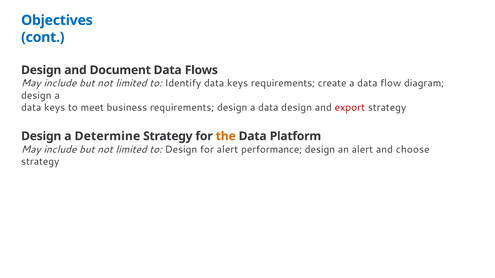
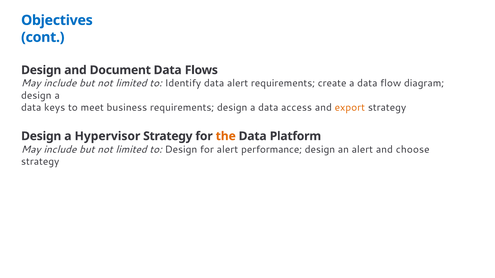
Identify data keys: keys -> alert (238, 83)
data design: design -> access (297, 108)
export colour: red -> orange (350, 108)
Determine: Determine -> Hypervisor (107, 136)
